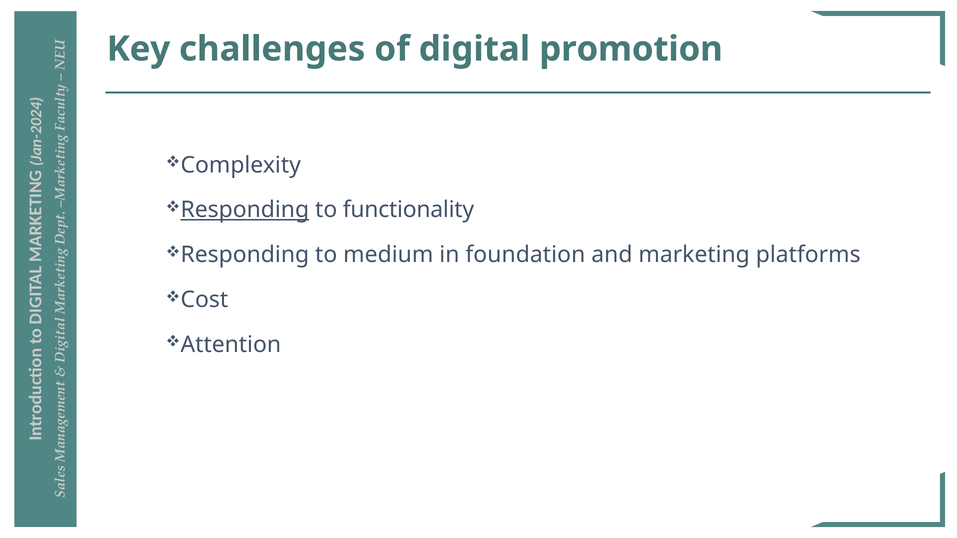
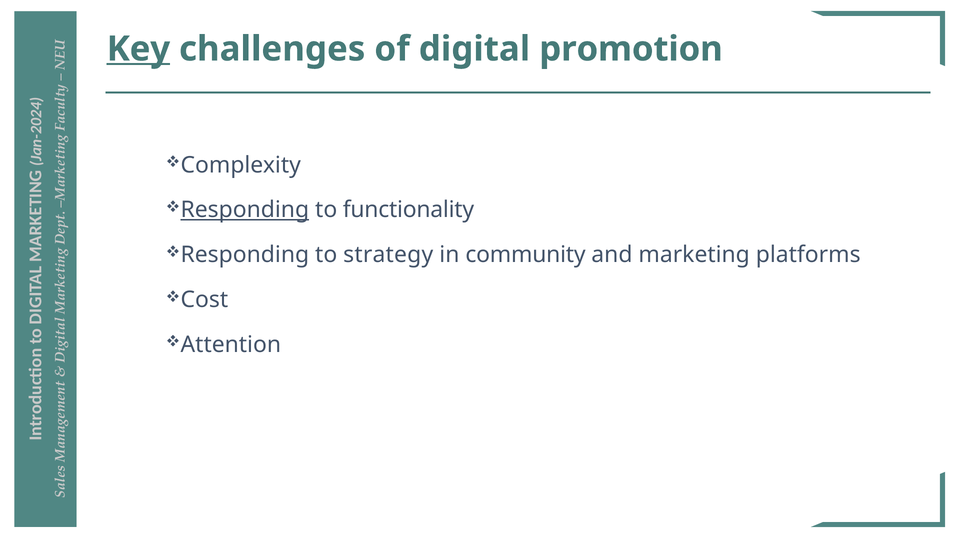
Key underline: none -> present (138, 49)
medium: medium -> strategy (388, 255)
foundation: foundation -> community (525, 255)
